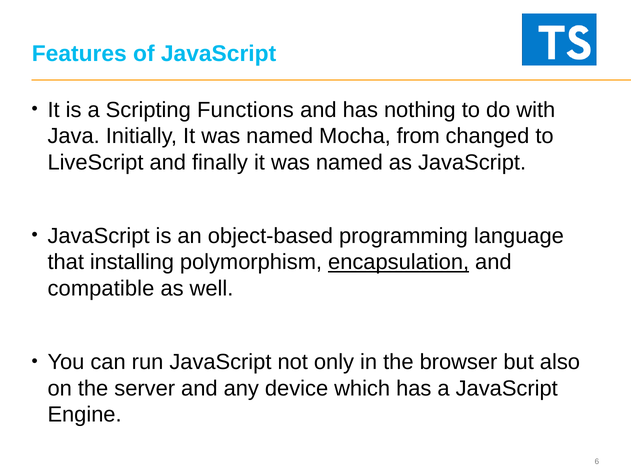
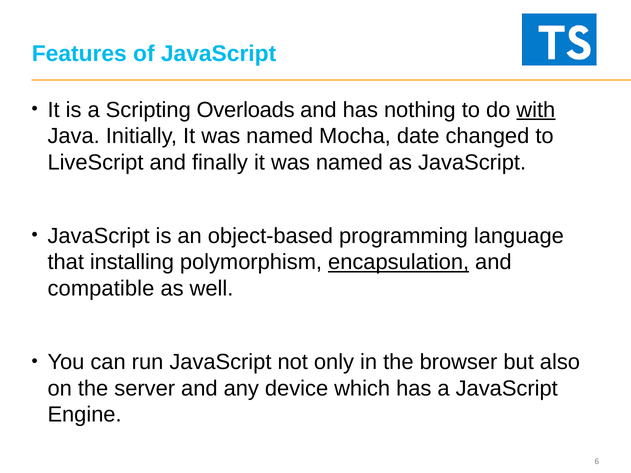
Functions: Functions -> Overloads (246, 110)
with underline: none -> present (536, 110)
from: from -> date (418, 136)
